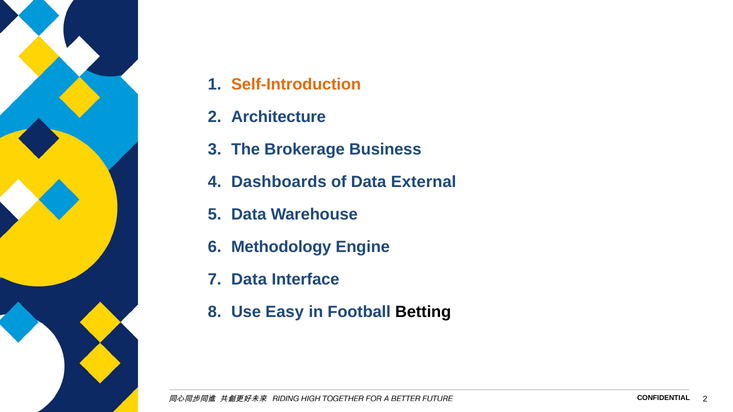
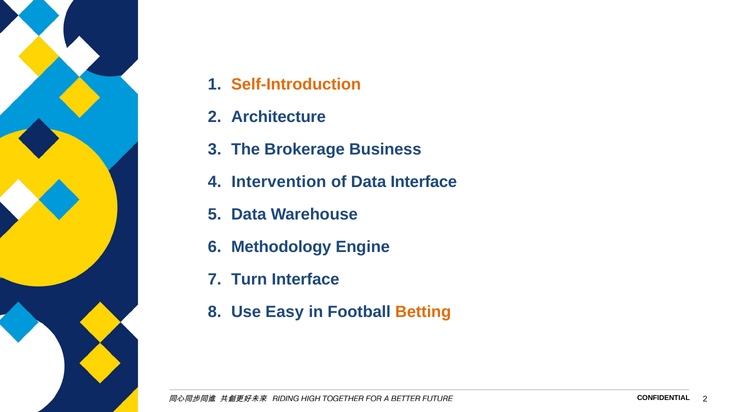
Dashboards: Dashboards -> Intervention (279, 182)
Data External: External -> Interface (424, 182)
Data: Data -> Turn (249, 280)
Betting colour: black -> orange (423, 312)
